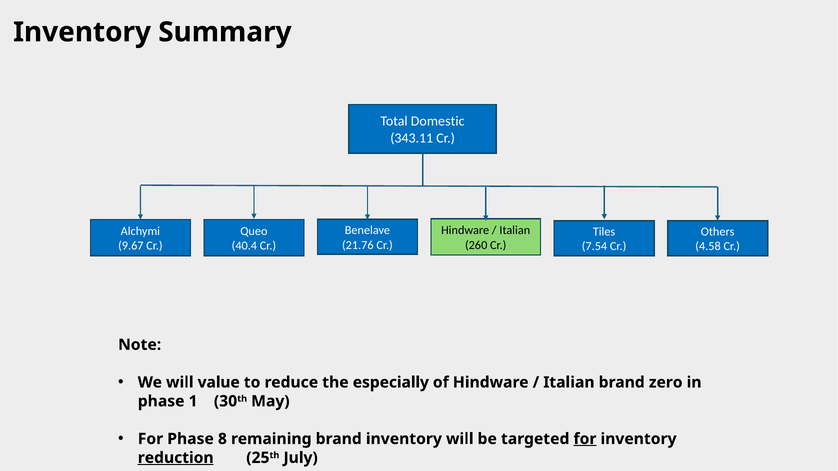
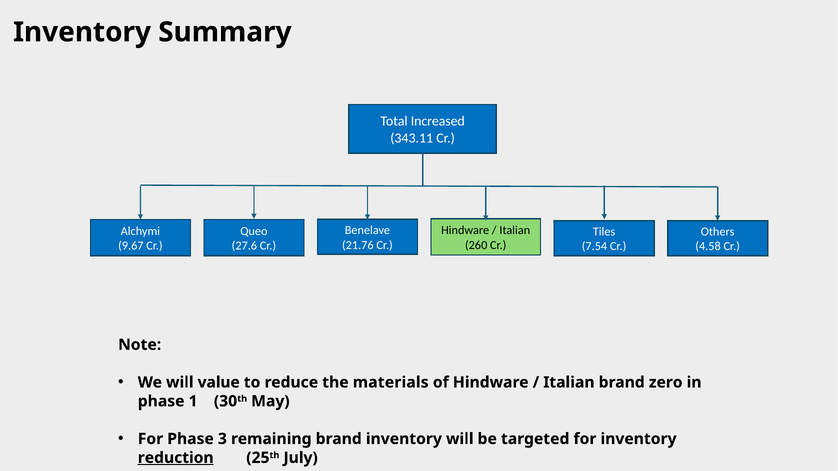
Domestic: Domestic -> Increased (438, 121)
40.4: 40.4 -> 27.6 (244, 246)
especially: especially -> materials (391, 383)
8: 8 -> 3 (222, 439)
for underline: present -> none (585, 439)
